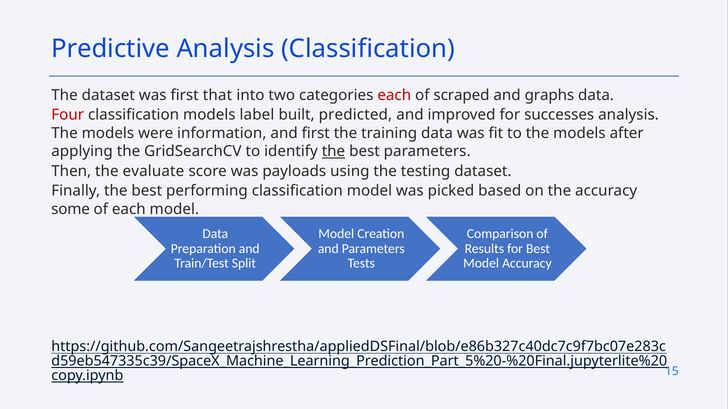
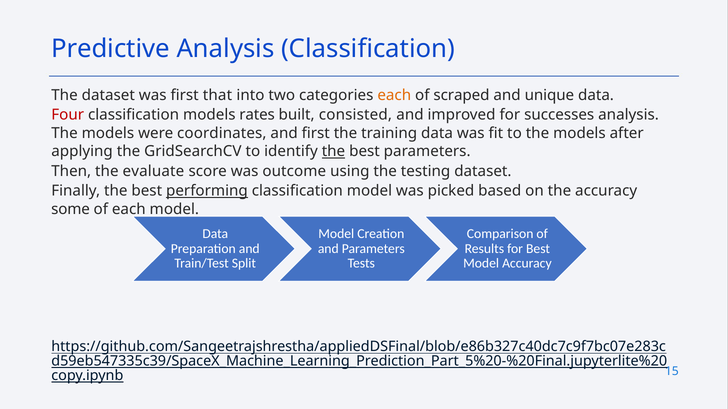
each colour: red -> orange (394, 95)
graphs: graphs -> unique (549, 95)
label: label -> rates (257, 115)
predicted: predicted -> consisted (355, 115)
information: information -> coordinates (222, 133)
payloads: payloads -> outcome (294, 171)
performing underline: none -> present (207, 191)
